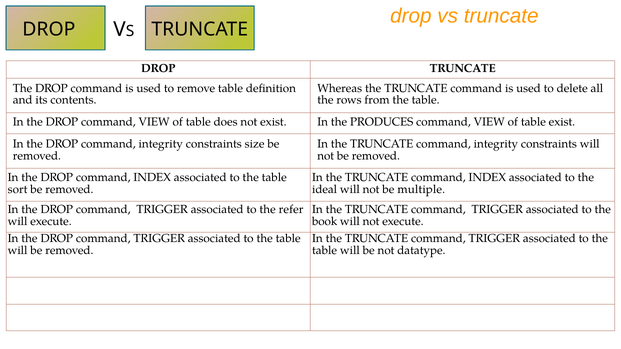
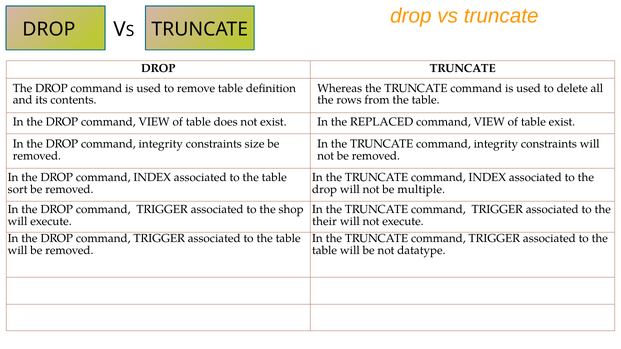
PRODUCES: PRODUCES -> REPLACED (382, 122)
ideal: ideal -> drop (325, 190)
refer: refer -> shop (291, 210)
book: book -> their (325, 221)
